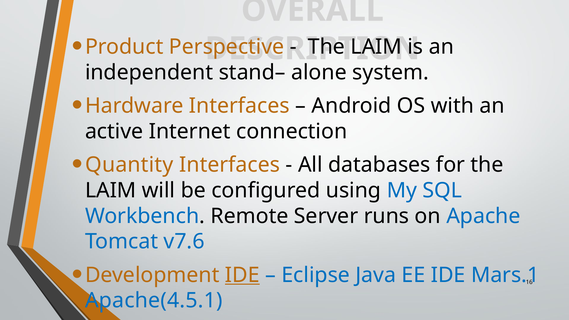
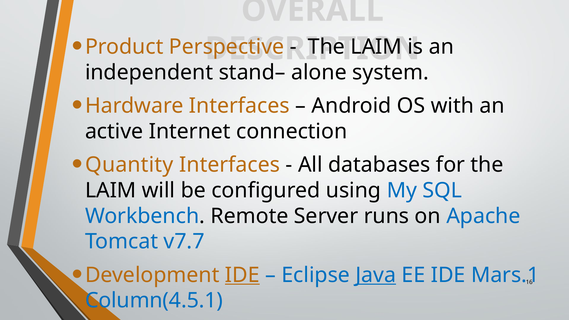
v7.6: v7.6 -> v7.7 (184, 242)
Java underline: none -> present (376, 275)
Apache(4.5.1: Apache(4.5.1 -> Column(4.5.1 (154, 301)
